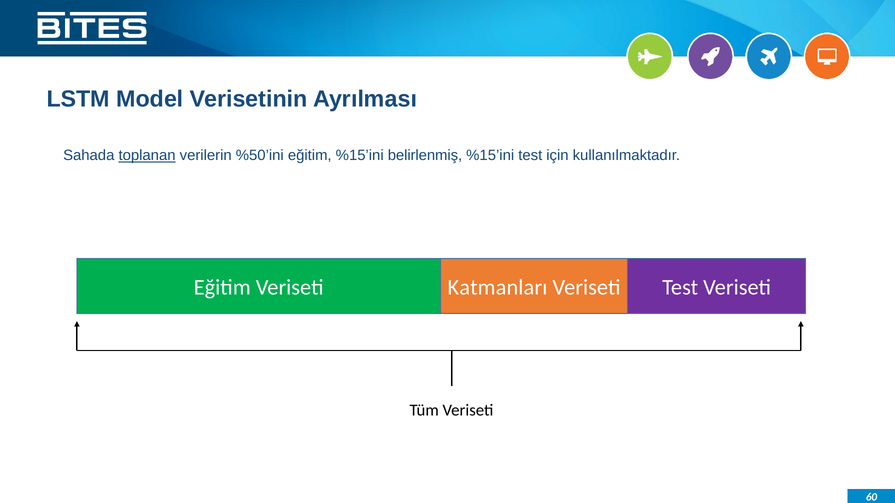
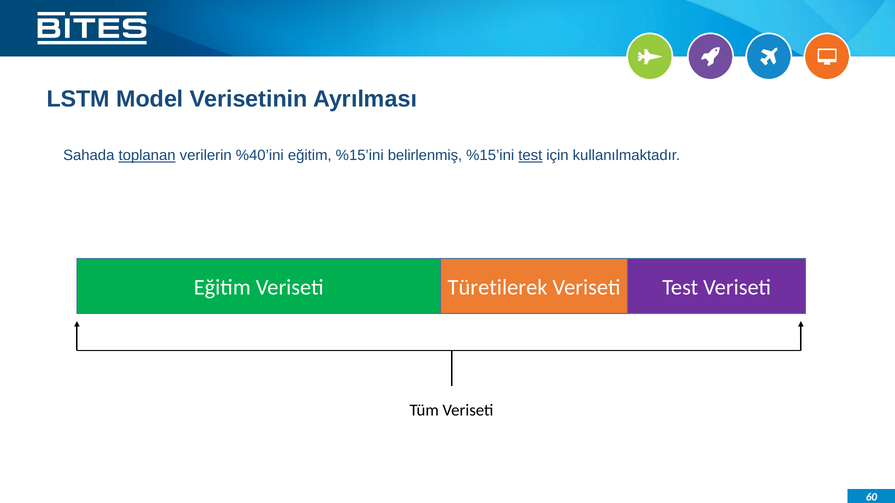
%50’ini: %50’ini -> %40’ini (260, 156)
test underline: none -> present (530, 156)
Katmanları: Katmanları -> Türetilerek (498, 288)
